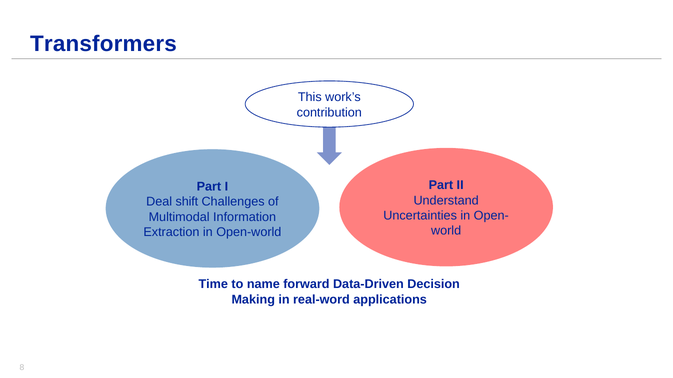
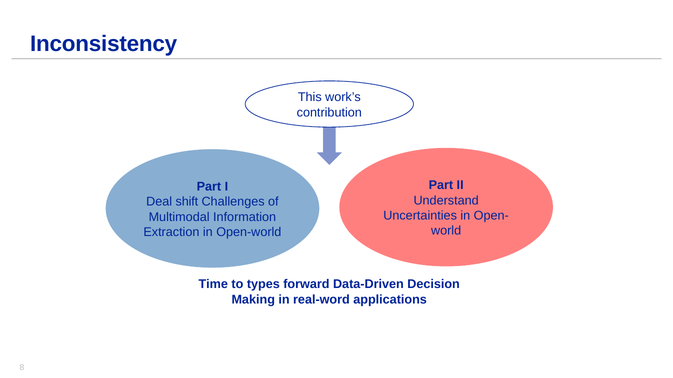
Transformers: Transformers -> Inconsistency (104, 44)
name: name -> types (263, 285)
